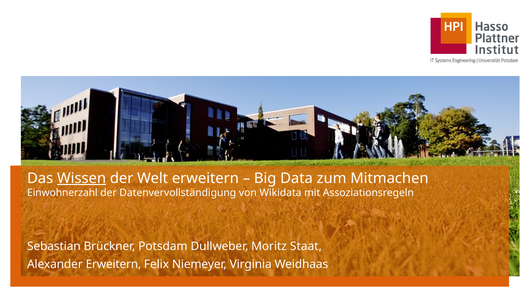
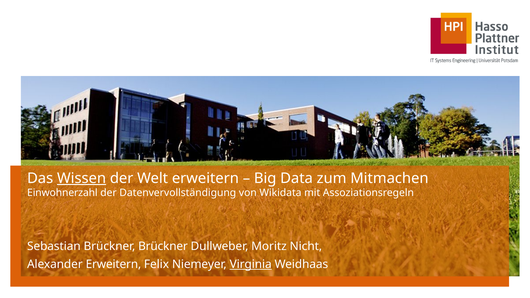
Brückner Potsdam: Potsdam -> Brückner (163, 246)
Staat: Staat -> Nicht (306, 246)
Virginia underline: none -> present (251, 264)
